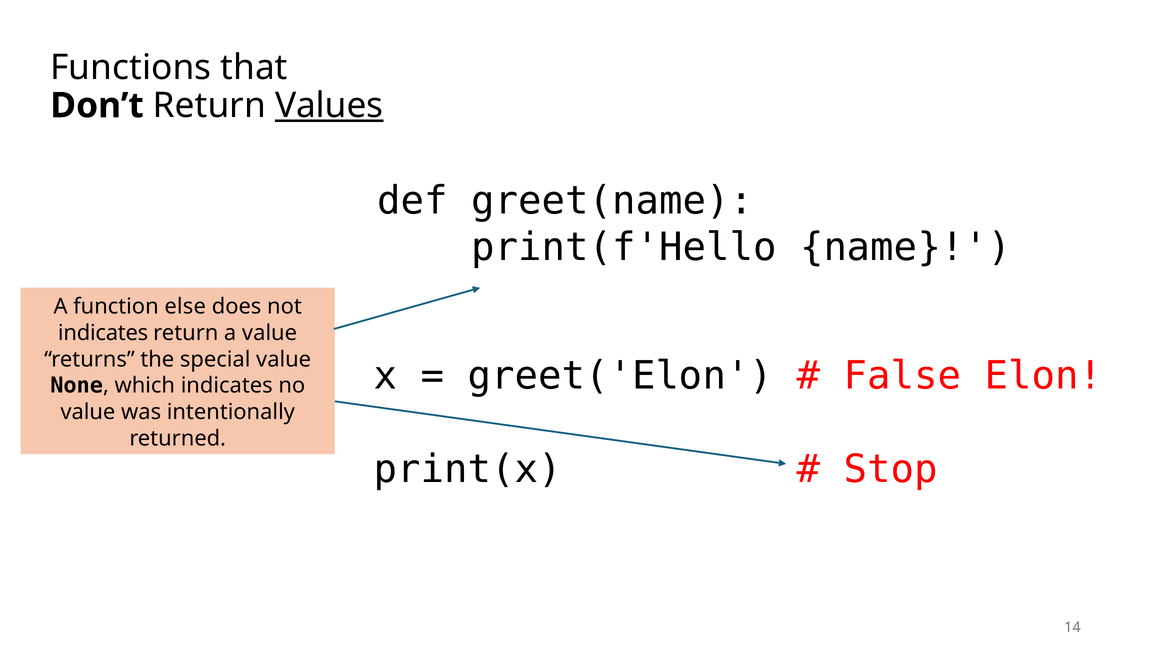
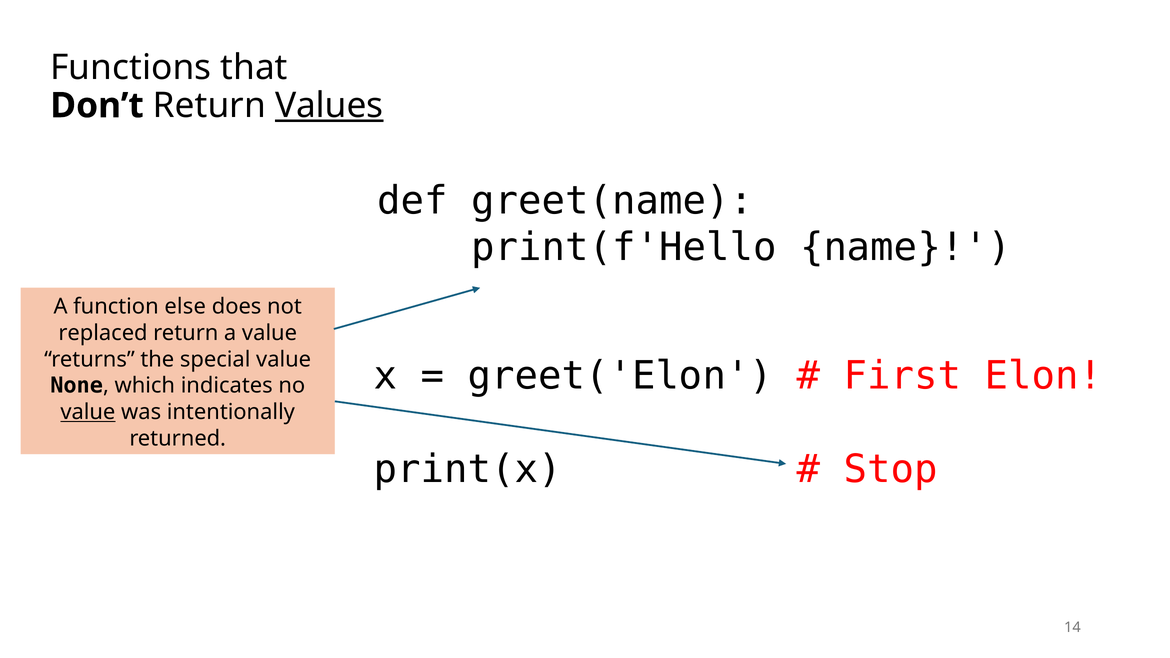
indicates: indicates -> replaced (103, 333)
False: False -> First (903, 376)
value underline: none -> present (88, 412)
